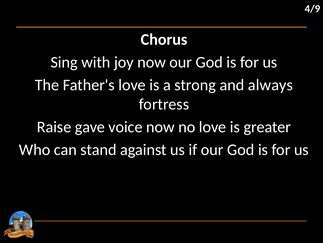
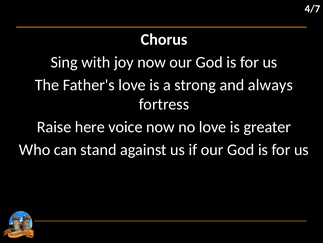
4/9: 4/9 -> 4/7 (312, 9)
gave: gave -> here (90, 127)
